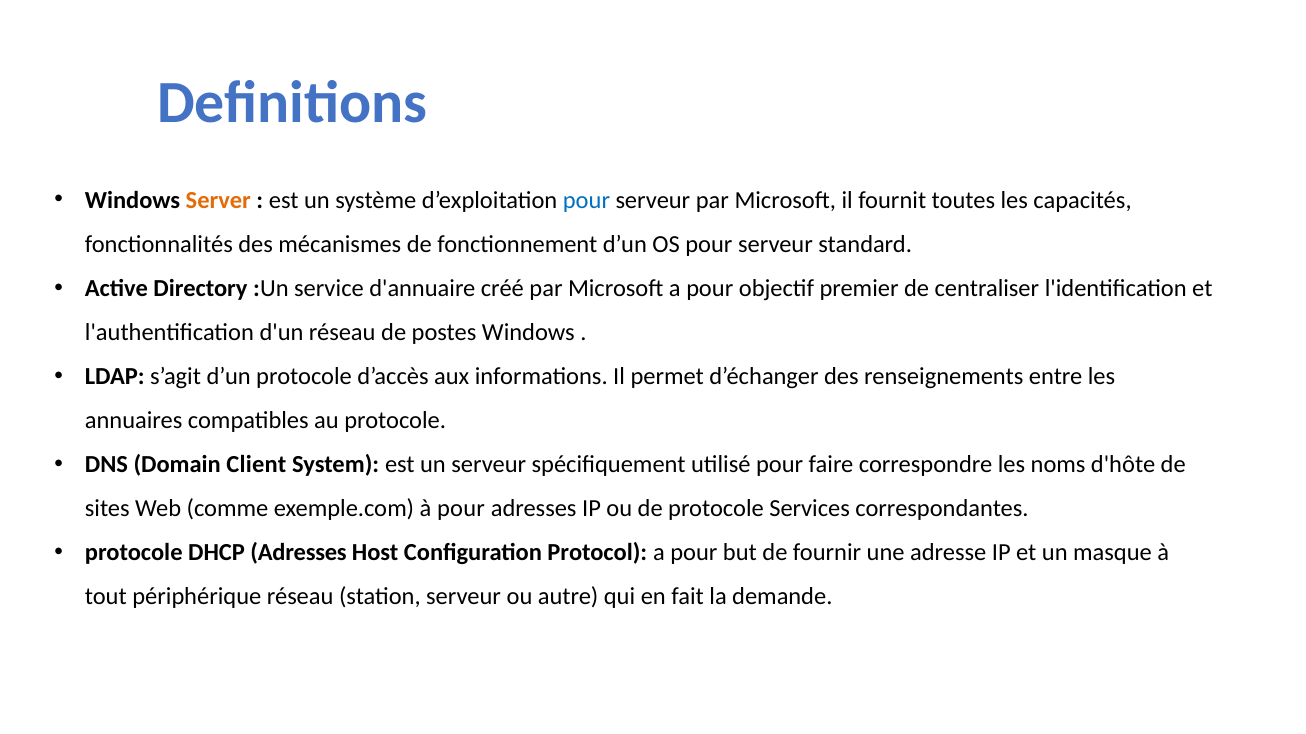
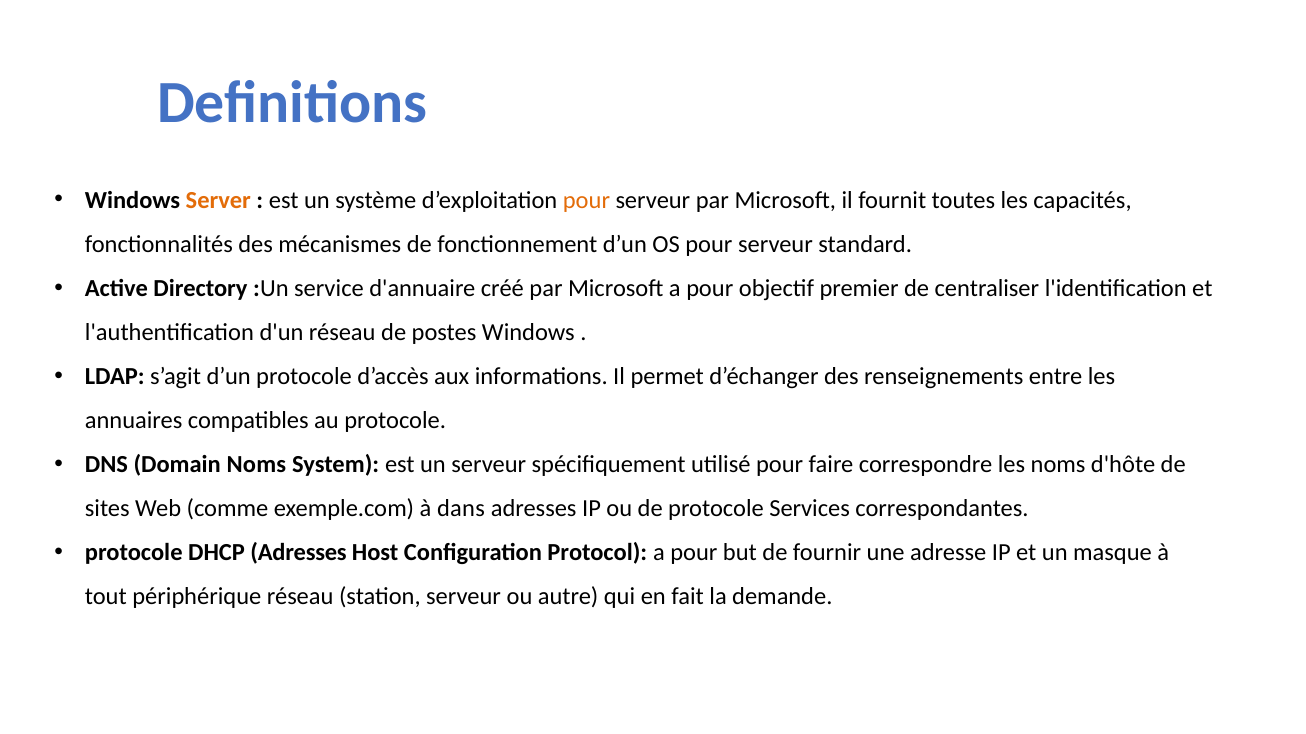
pour colour: blue -> orange (586, 200)
Domain Client: Client -> Noms (256, 465)
à pour: pour -> dans (461, 509)
